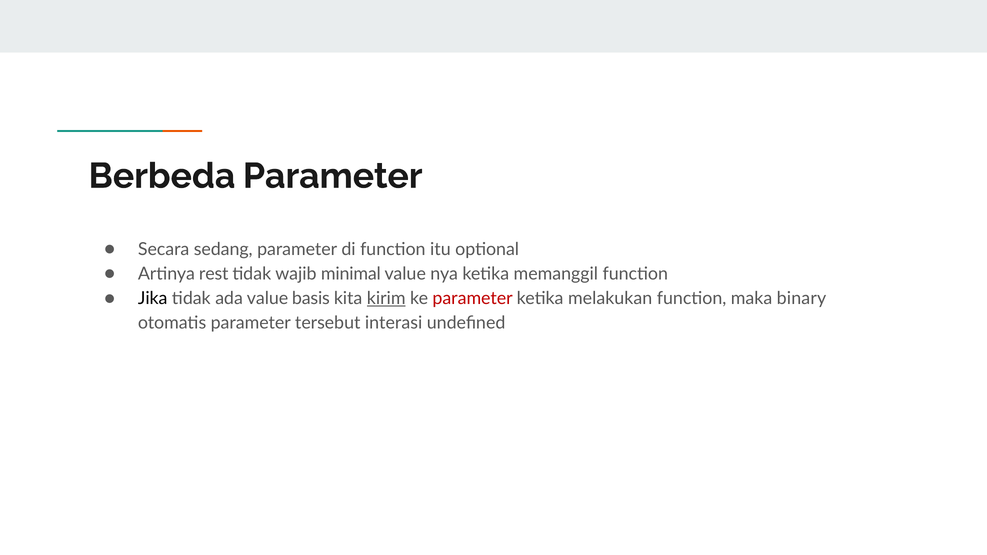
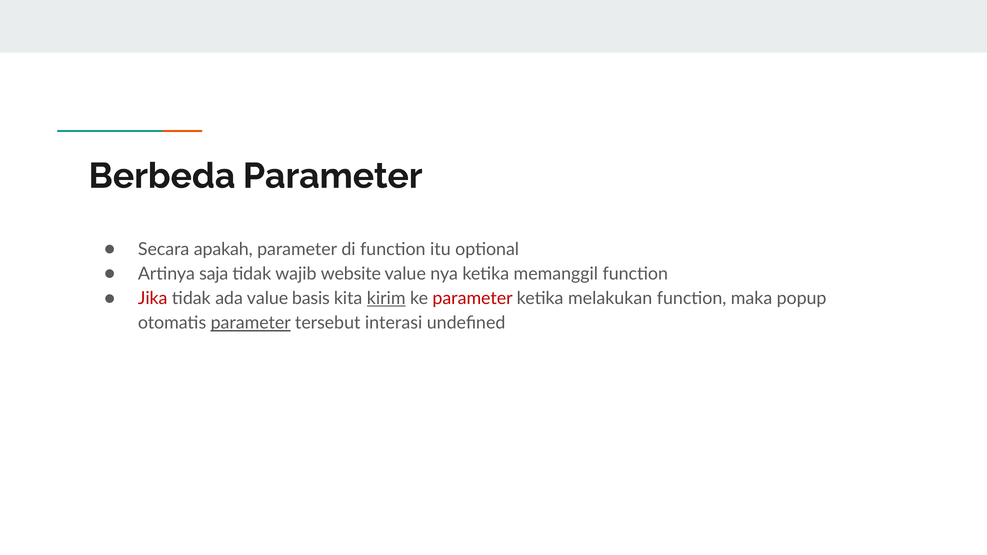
sedang: sedang -> apakah (223, 249)
rest: rest -> saja (214, 274)
minimal: minimal -> website (351, 274)
Jika colour: black -> red (153, 299)
binary: binary -> popup (802, 299)
parameter underline: none -> present (251, 323)
